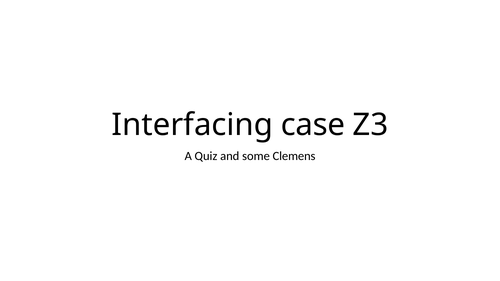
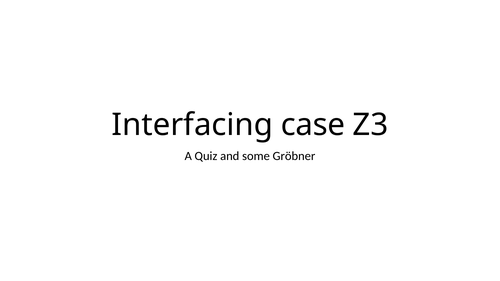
Clemens: Clemens -> Gröbner (294, 156)
